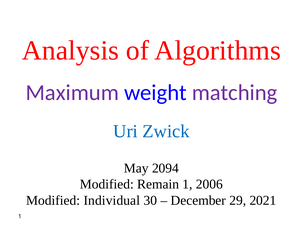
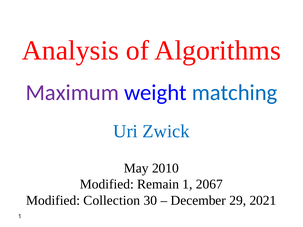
matching colour: purple -> blue (235, 93)
2094: 2094 -> 2010 (165, 168)
2006: 2006 -> 2067 (209, 185)
Individual: Individual -> Collection (112, 201)
